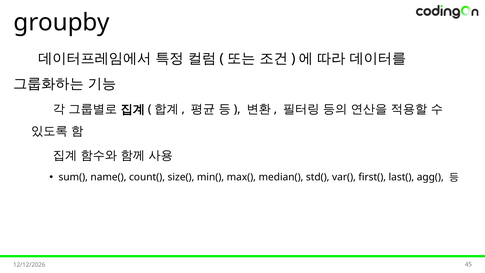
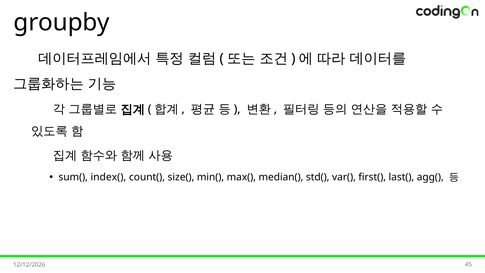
name(: name( -> index( (108, 177)
